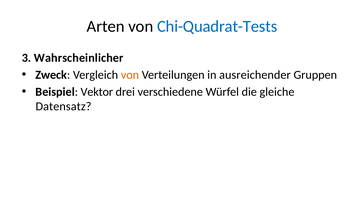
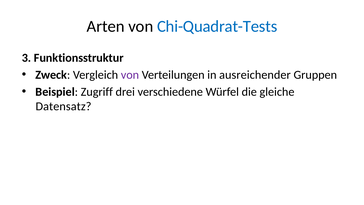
Wahrscheinlicher: Wahrscheinlicher -> Funktionsstruktur (79, 58)
von colour: orange -> purple (130, 75)
Vektor: Vektor -> Zugriff (97, 92)
